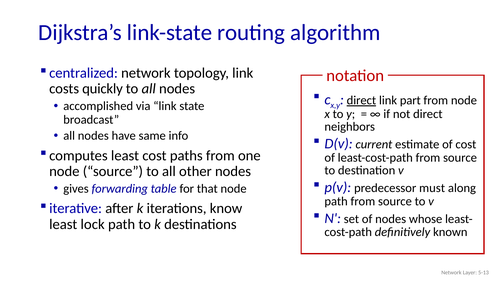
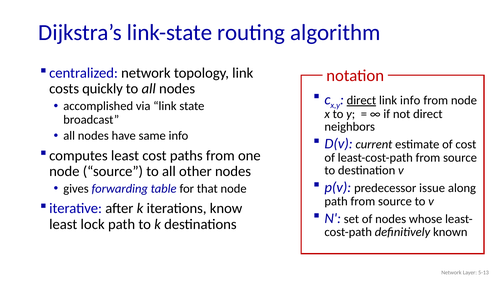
link part: part -> info (410, 101)
must: must -> issue (432, 188)
